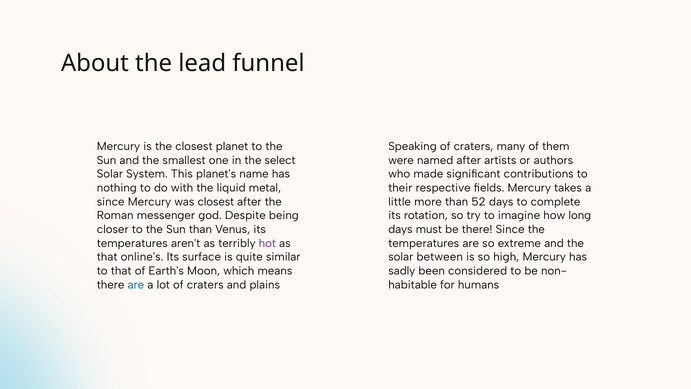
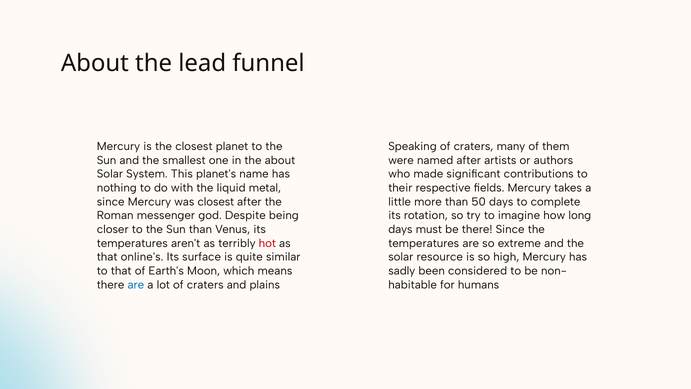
the select: select -> about (280, 160)
52: 52 -> 50 (479, 202)
hot colour: purple -> red (267, 243)
between: between -> resource (440, 257)
